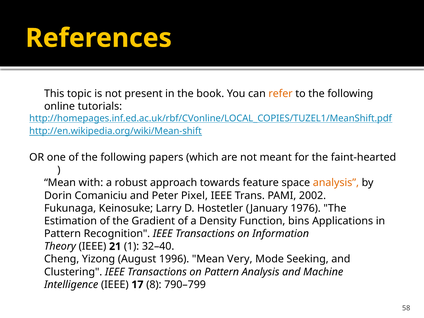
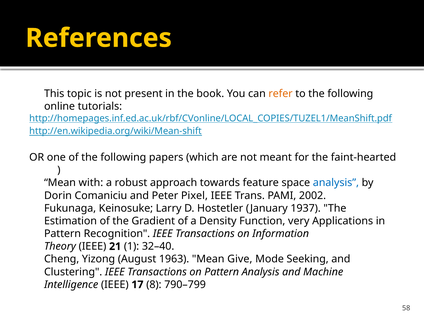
analysis colour: orange -> blue (336, 183)
1976: 1976 -> 1937 (306, 208)
bins: bins -> very (299, 221)
1996: 1996 -> 1963 (174, 259)
Very: Very -> Give (240, 259)
